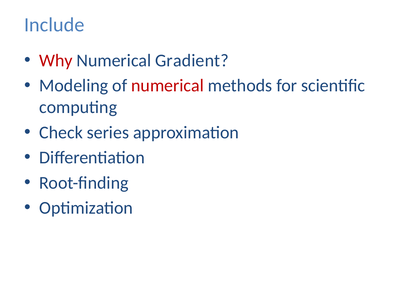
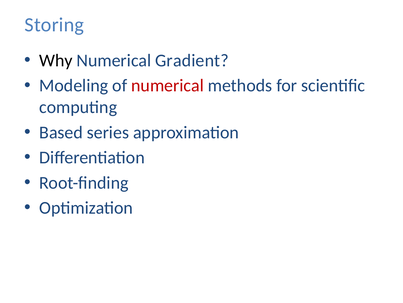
Include: Include -> Storing (54, 25)
Why colour: red -> black (56, 60)
Check: Check -> Based (61, 132)
